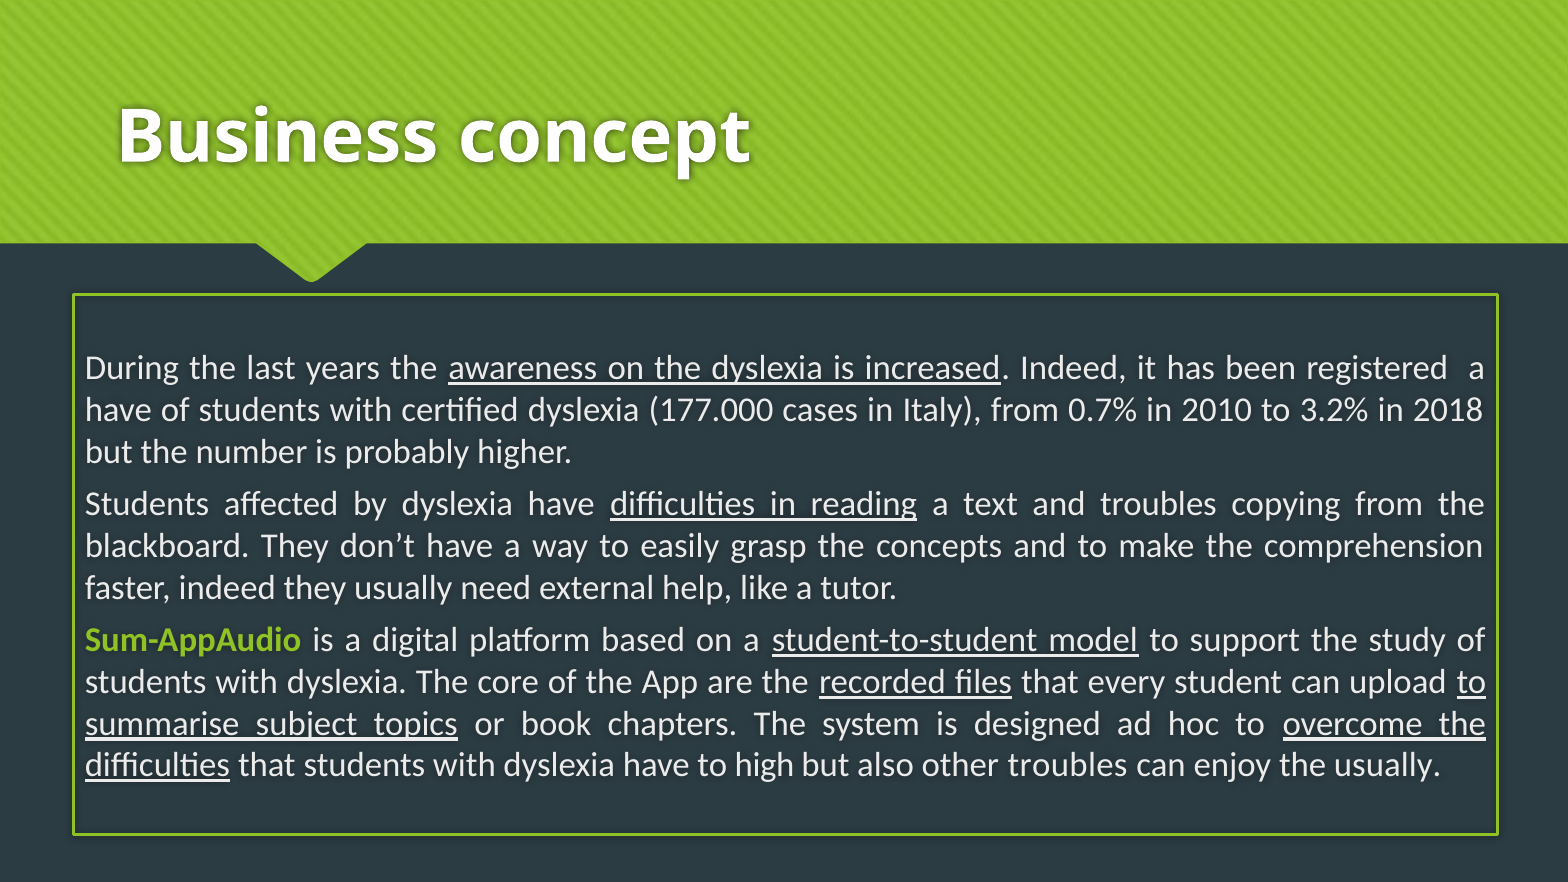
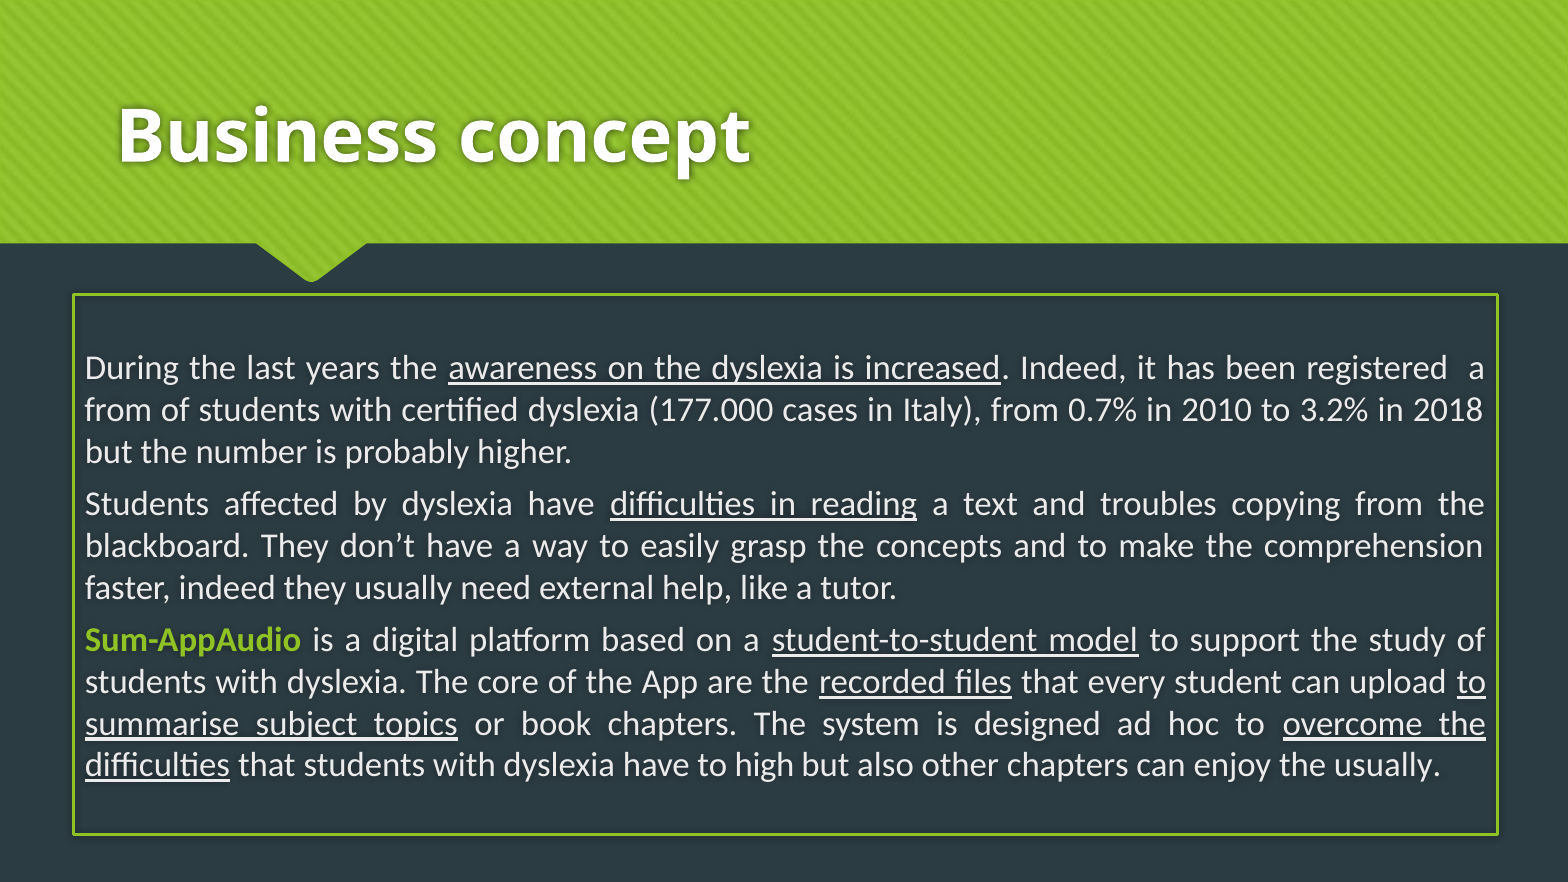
have: have -> from (118, 410)
other troubles: troubles -> chapters (1068, 766)
